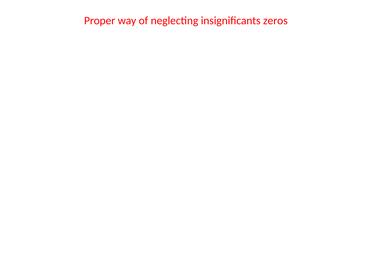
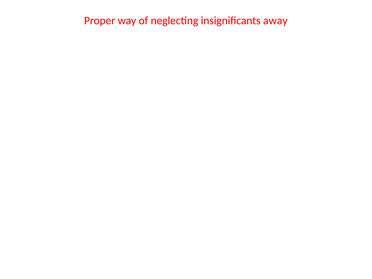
zeros: zeros -> away (275, 21)
